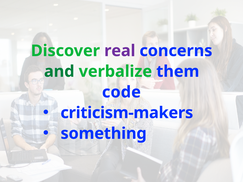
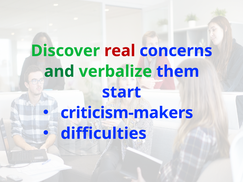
real colour: purple -> red (120, 51)
code: code -> start (121, 92)
something: something -> difficulties (104, 134)
